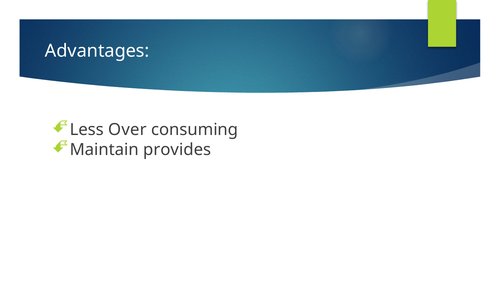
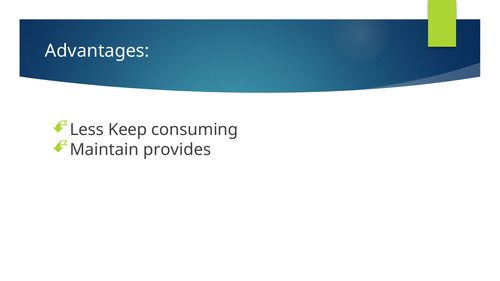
Over: Over -> Keep (128, 130)
